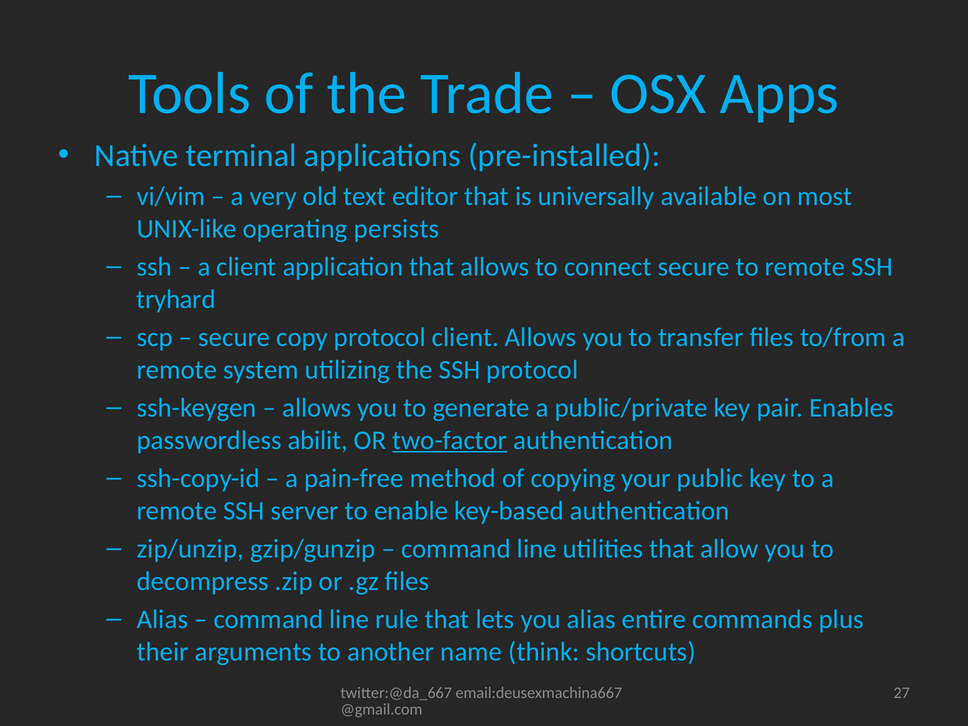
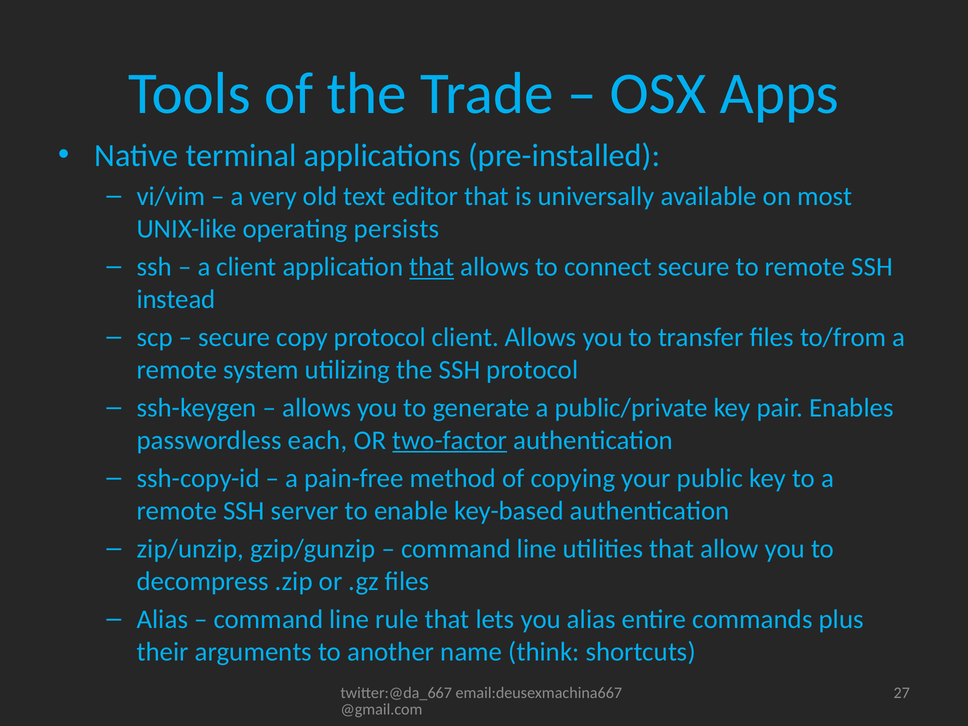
that underline: none -> present (432, 267)
tryhard: tryhard -> instead (176, 299)
abilit: abilit -> each (318, 440)
